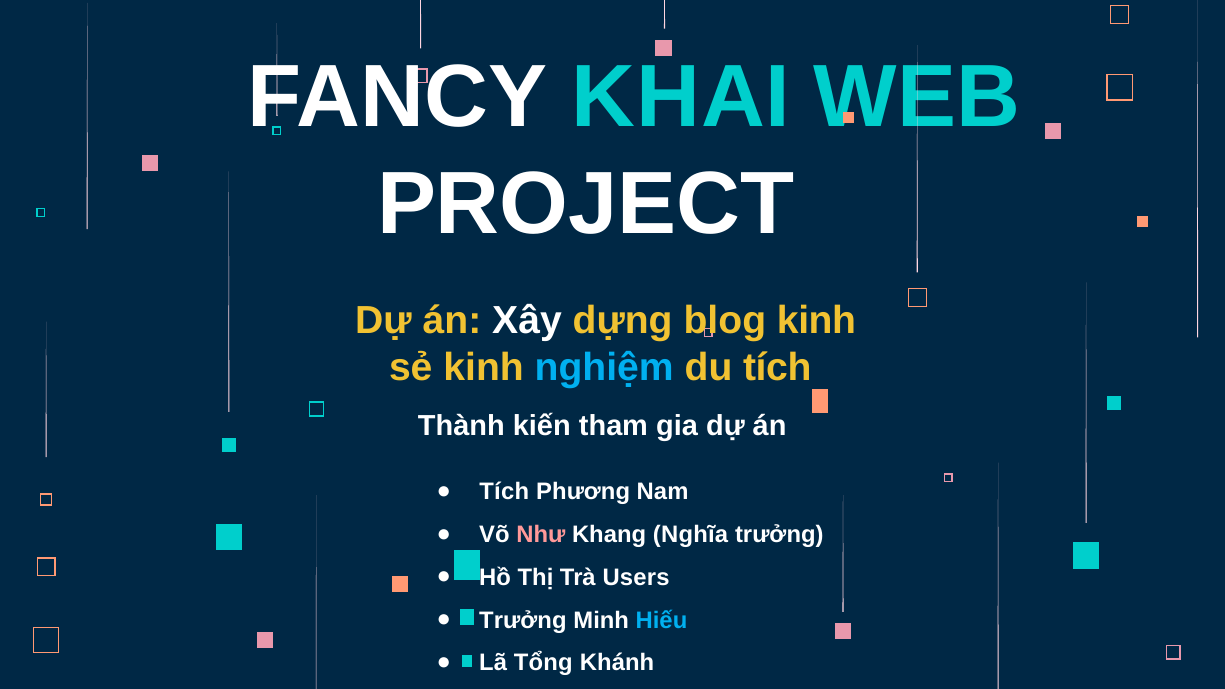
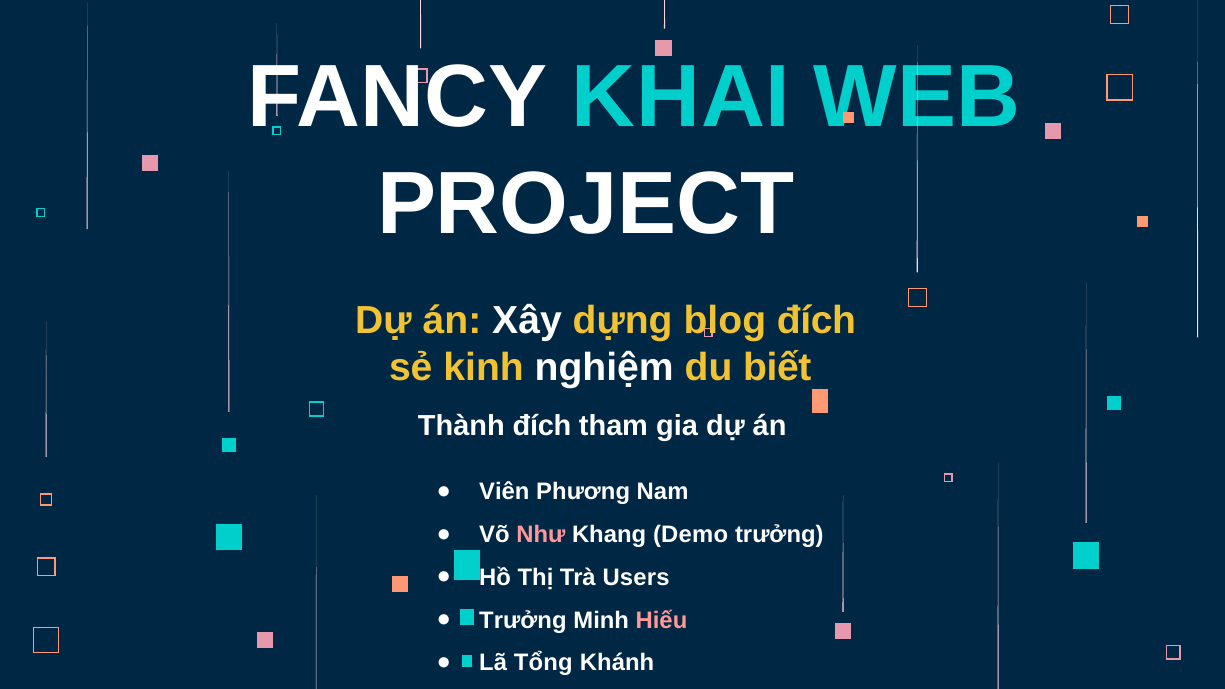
blog kinh: kinh -> đích (816, 321)
nghiệm colour: light blue -> white (604, 368)
du tích: tích -> biết (777, 368)
Thành kiến: kiến -> đích (542, 426)
Tích: Tích -> Viên (504, 492)
Nghĩa: Nghĩa -> Demo (691, 535)
Hiếu colour: light blue -> pink (661, 620)
